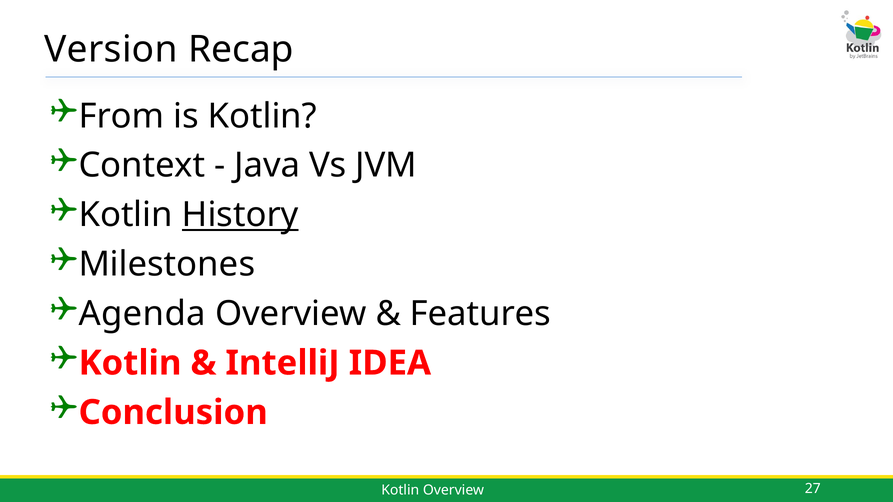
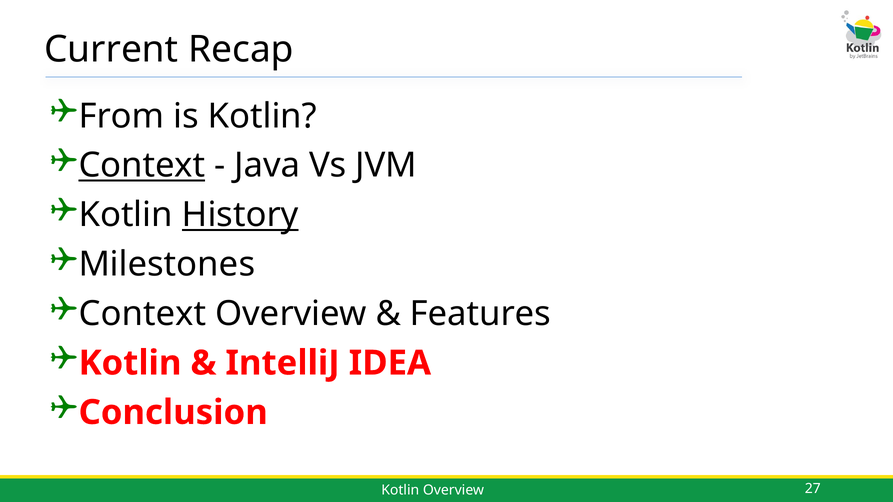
Version: Version -> Current (111, 49)
Context underline: none -> present (142, 166)
Agenda: Agenda -> Context (142, 314)
